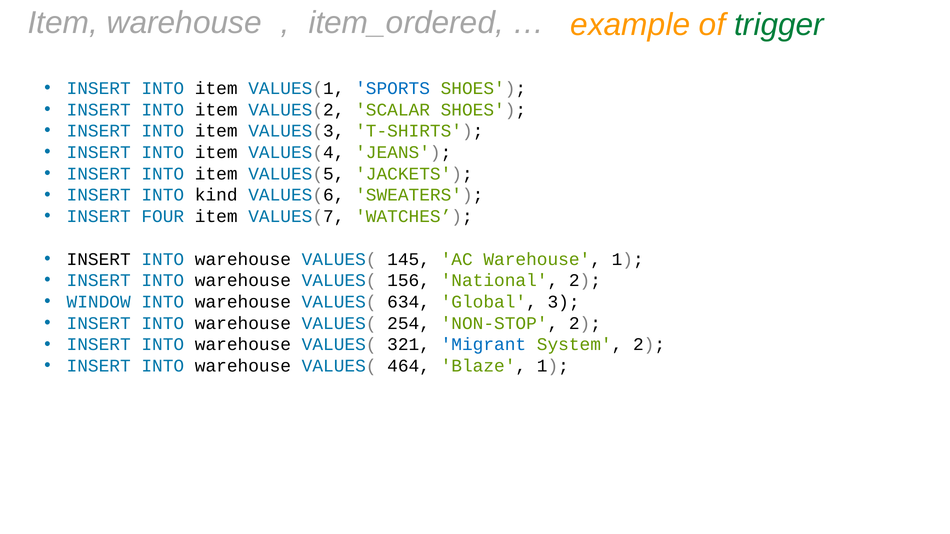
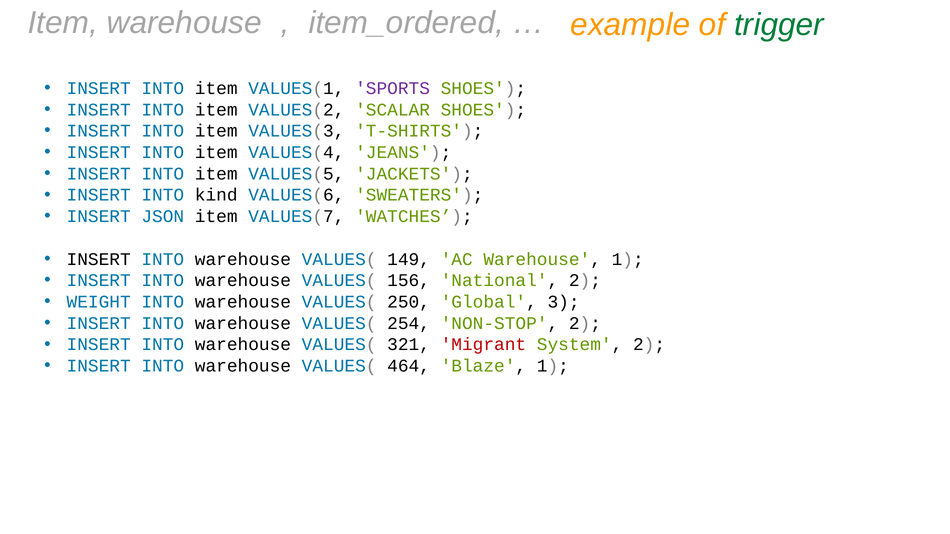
SPORTS colour: blue -> purple (393, 88)
FOUR: FOUR -> JSON (163, 217)
145: 145 -> 149 (409, 259)
WINDOW: WINDOW -> WEIGHT (99, 302)
634: 634 -> 250 (409, 302)
Migrant colour: blue -> red (483, 345)
